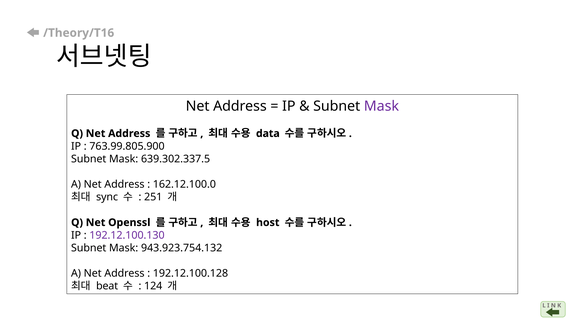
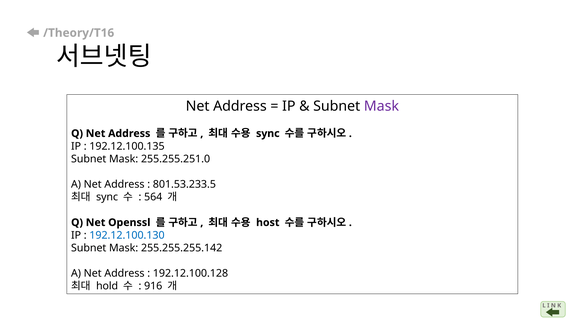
data: data -> sync (268, 134)
763.99.805.900: 763.99.805.900 -> 192.12.100.135 (127, 146)
639.302.337.5: 639.302.337.5 -> 255.255.251.0 (176, 159)
162.12.100.0: 162.12.100.0 -> 801.53.233.5 (184, 185)
251: 251 -> 564 (153, 197)
192.12.100.130 colour: purple -> blue (127, 236)
943.923.754.132: 943.923.754.132 -> 255.255.255.142 (182, 248)
beat: beat -> hold (107, 286)
124: 124 -> 916 (153, 286)
